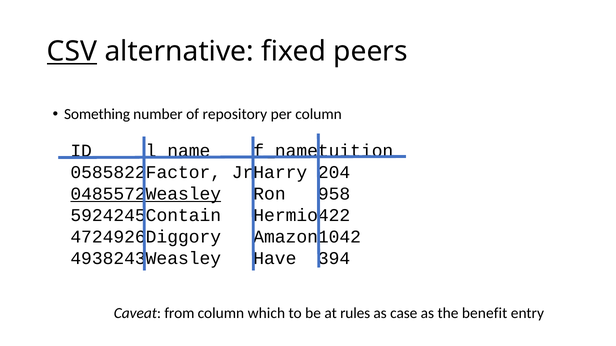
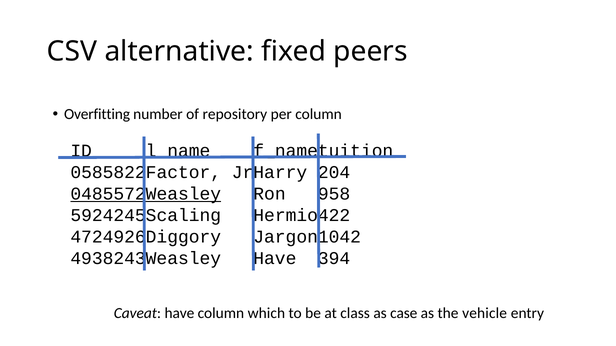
CSV underline: present -> none (72, 52)
Something: Something -> Overfitting (97, 114)
5924245Contain: 5924245Contain -> 5924245Scaling (146, 216)
Amazon1042: Amazon1042 -> Jargon1042 (307, 237)
Caveat from: from -> have (179, 313)
rules: rules -> class (355, 313)
benefit: benefit -> vehicle (485, 313)
